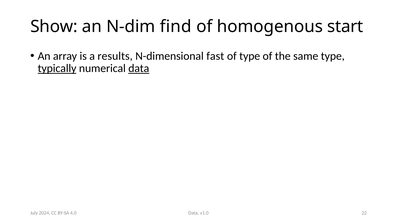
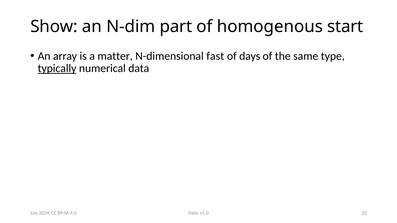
find: find -> part (176, 26)
results: results -> matter (115, 56)
of type: type -> days (250, 56)
data underline: present -> none (139, 69)
